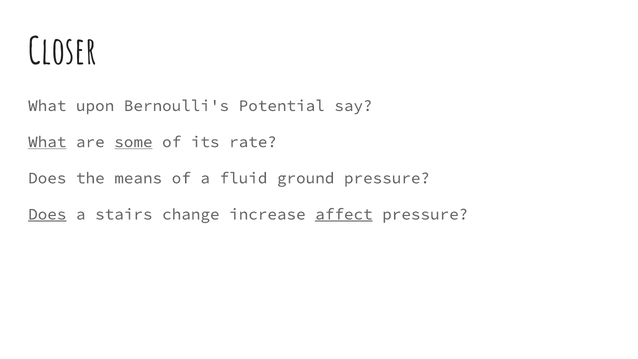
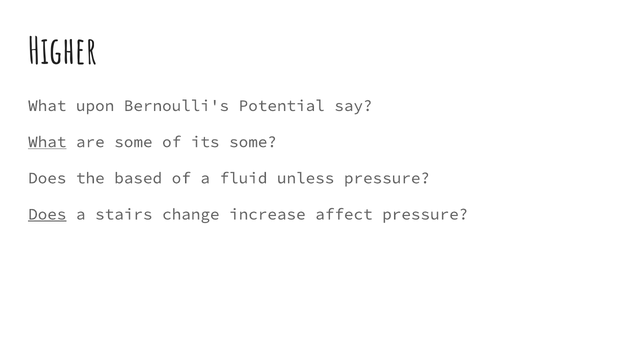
Closer: Closer -> Higher (63, 52)
some underline: present -> none (133, 142)
its rate: rate -> some (253, 142)
means: means -> based (138, 178)
ground: ground -> unless (306, 178)
affect underline: present -> none (344, 214)
